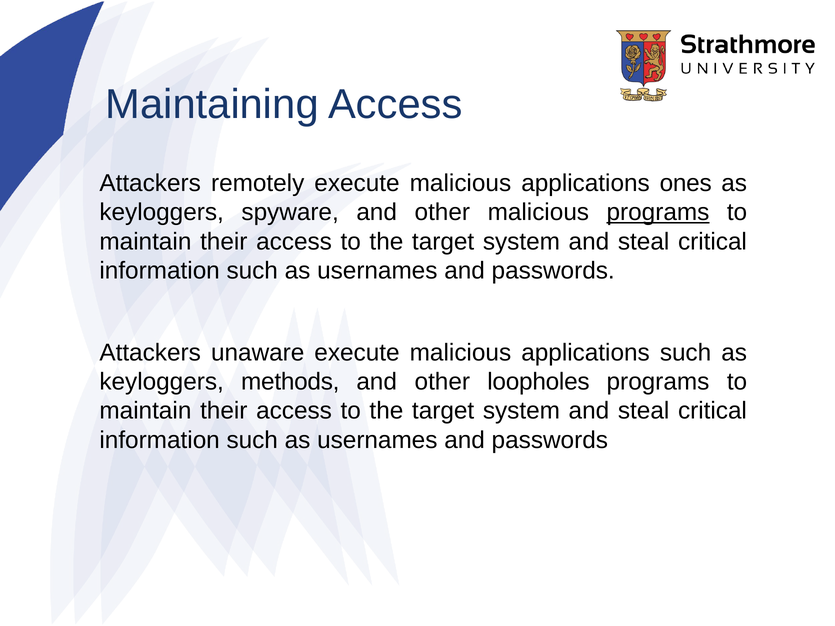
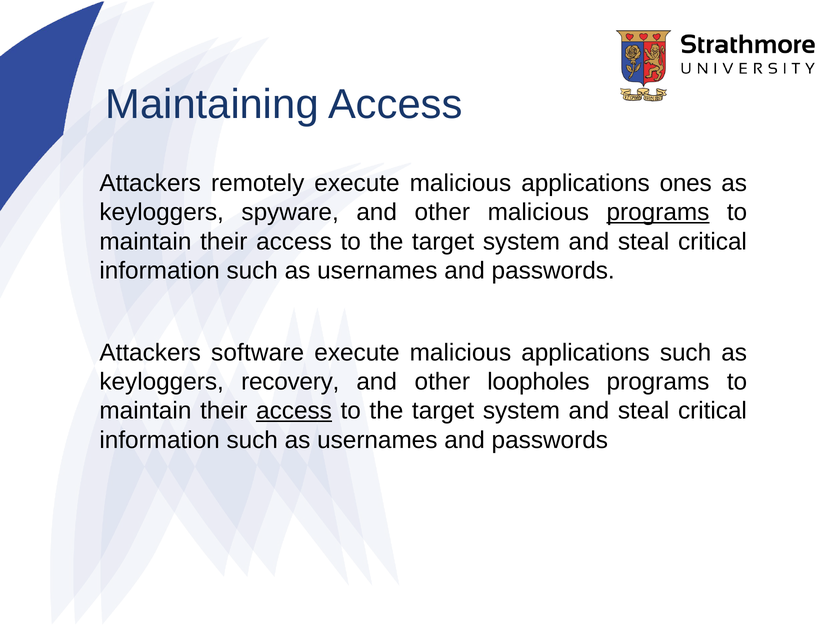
unaware: unaware -> software (258, 353)
methods: methods -> recovery (290, 382)
access underline: none -> present (294, 411)
